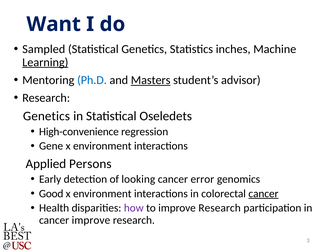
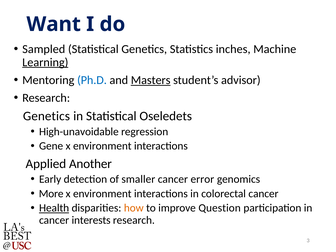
High-convenience: High-convenience -> High-unavoidable (79, 132)
Persons: Persons -> Another (90, 164)
looking: looking -> smaller (138, 179)
Good: Good -> More (51, 194)
cancer underline: present -> none (263, 194)
Health underline: none -> present (54, 208)
how colour: purple -> orange (134, 208)
to improve Research: Research -> Question (220, 208)
cancer improve: improve -> interests (91, 220)
